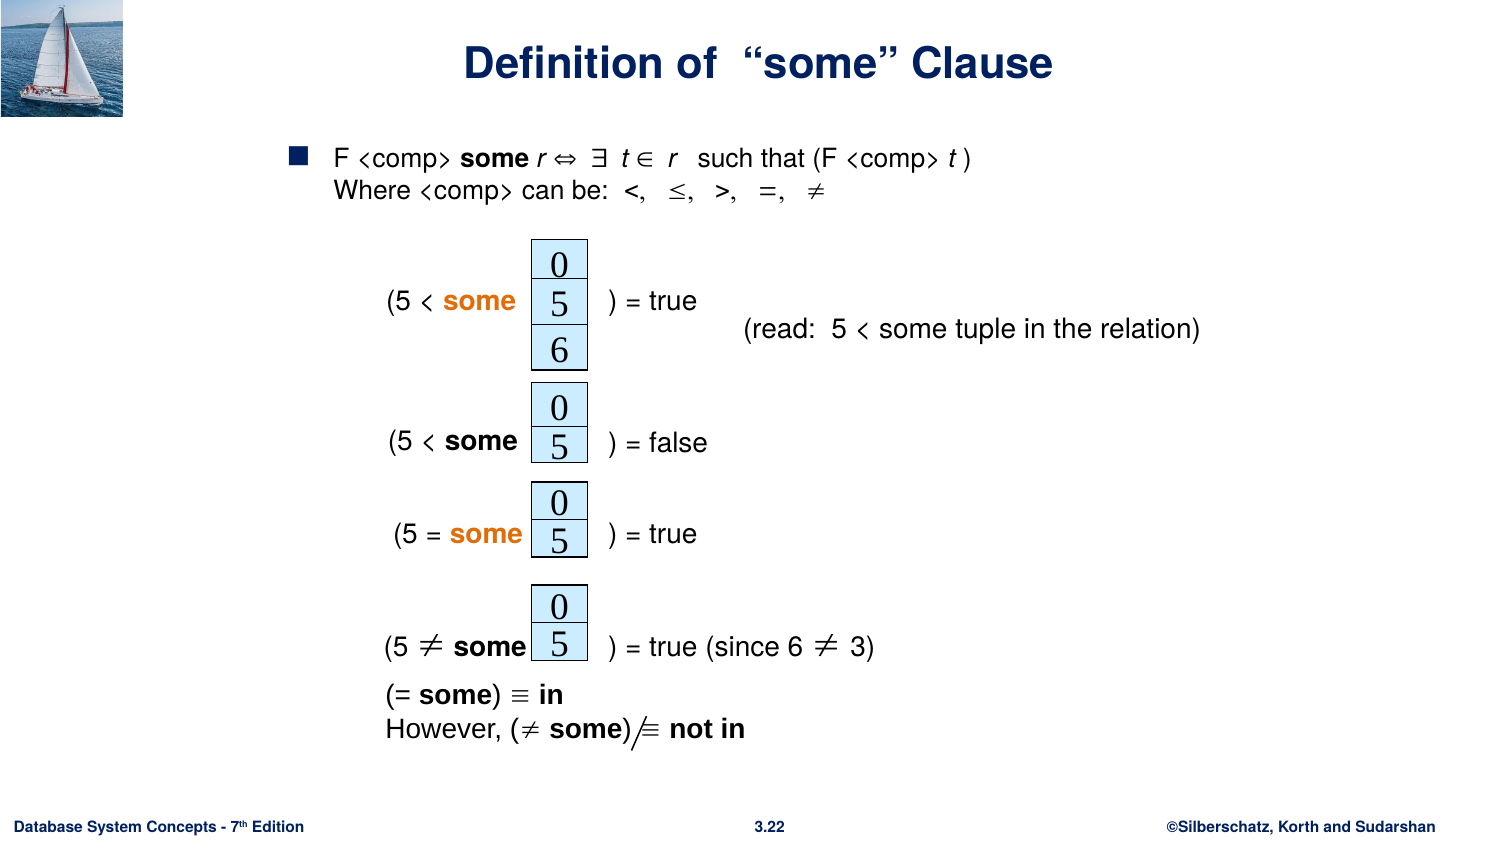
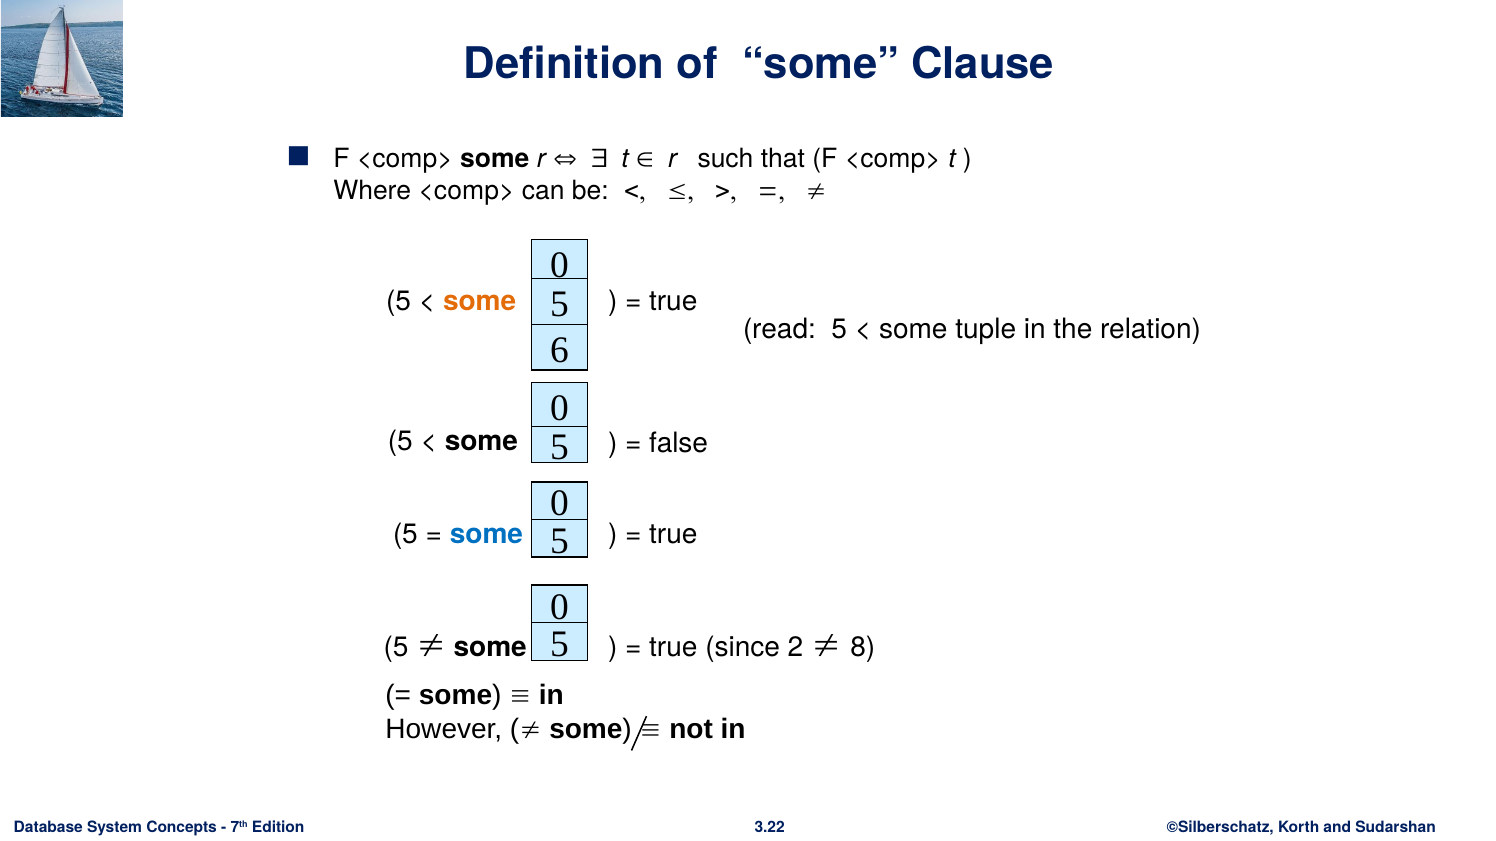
some colour: orange -> blue (486, 535)
since 6: 6 -> 2 (795, 647)
3: 3 -> 8 (863, 647)
